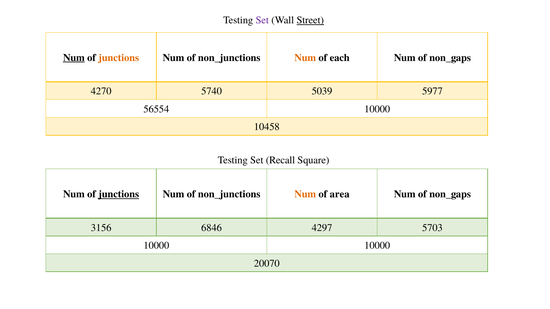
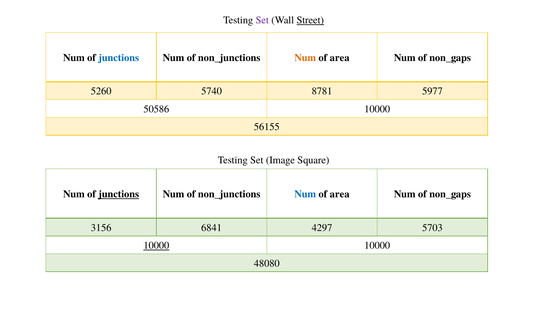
Num underline: present -> none (74, 58)
junctions colour: orange -> blue (119, 58)
each: each -> area (340, 58)
4270: 4270 -> 5260 (101, 91)
5039: 5039 -> 8781 (322, 91)
56554: 56554 -> 50586 (156, 109)
10458: 10458 -> 56155 (267, 127)
Recall: Recall -> Image (280, 160)
Num colour: orange -> blue (305, 194)
6846: 6846 -> 6841 (212, 228)
10000 underline: none -> present (156, 246)
20070: 20070 -> 48080 (267, 264)
